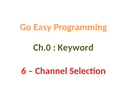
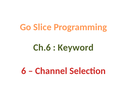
Easy: Easy -> Slice (42, 27)
Ch.0: Ch.0 -> Ch.6 (42, 48)
